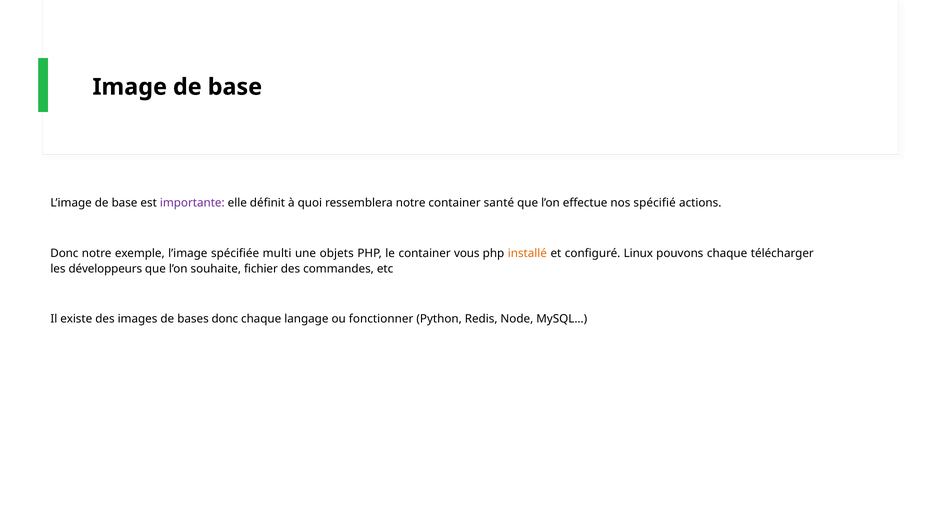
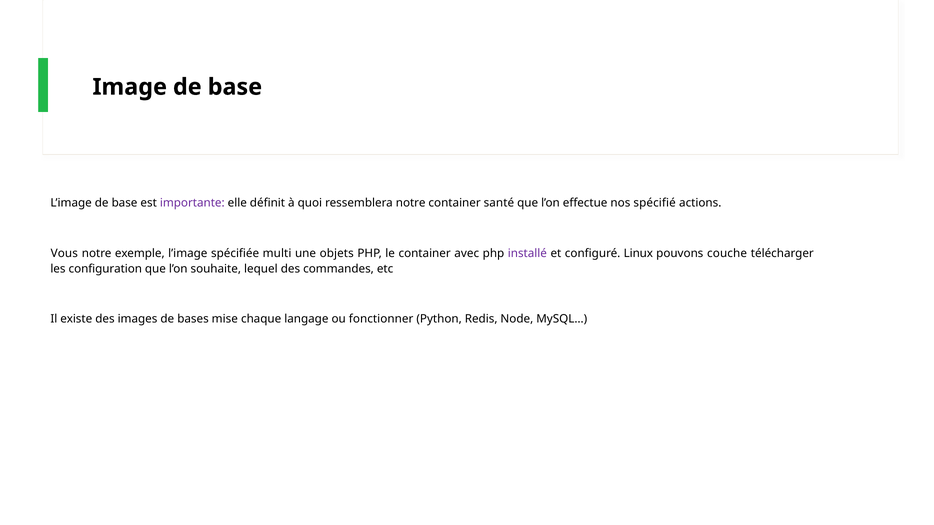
Donc: Donc -> Vous (64, 253)
vous: vous -> avec (467, 253)
installé colour: orange -> purple (527, 253)
pouvons chaque: chaque -> couche (727, 253)
développeurs: développeurs -> configuration (105, 269)
fichier: fichier -> lequel (261, 269)
bases donc: donc -> mise (225, 319)
